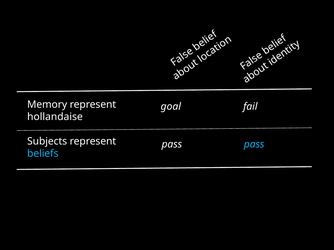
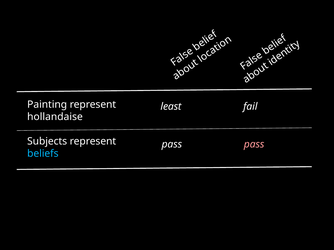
Memory: Memory -> Painting (47, 105)
goal: goal -> least (171, 107)
pass colour: light blue -> pink (254, 144)
